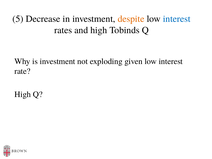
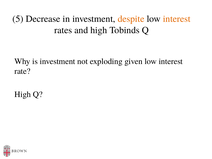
interest colour: blue -> orange (177, 19)
